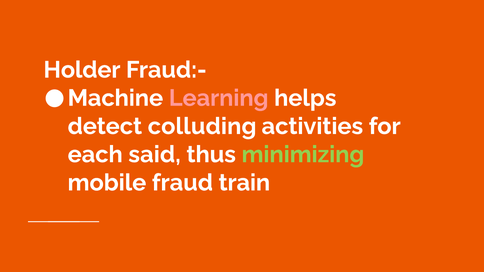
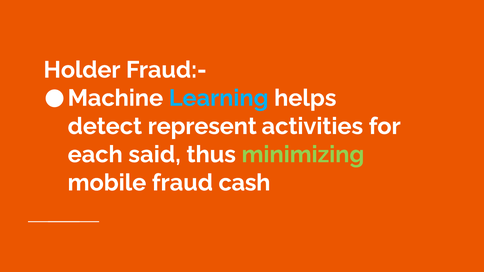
Learning colour: pink -> light blue (219, 98)
colluding: colluding -> represent (202, 126)
train: train -> cash (244, 183)
